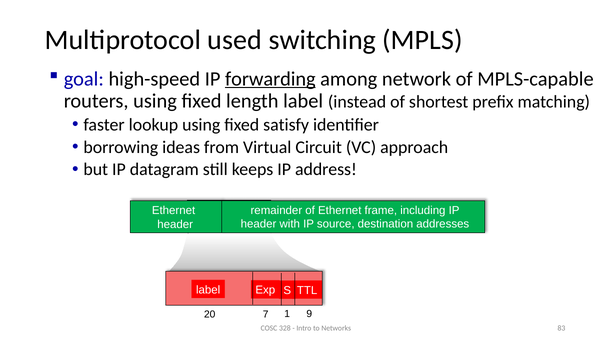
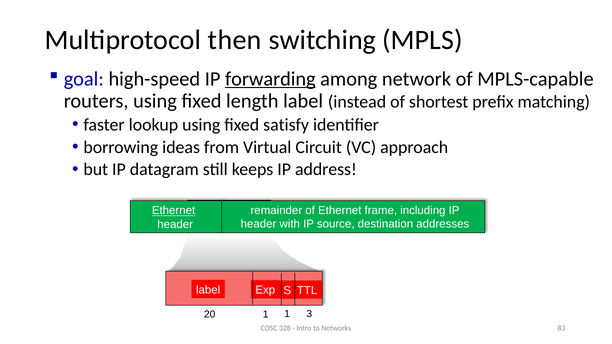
used: used -> then (235, 40)
Ethernet underline: none -> present (174, 211)
20 7: 7 -> 1 (266, 314)
9: 9 -> 3 (309, 314)
